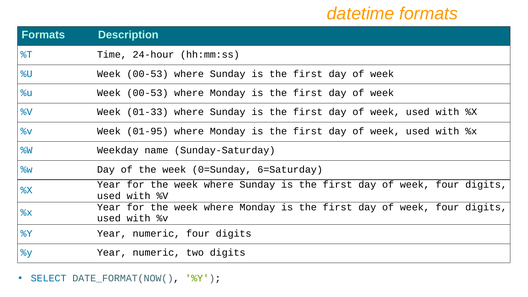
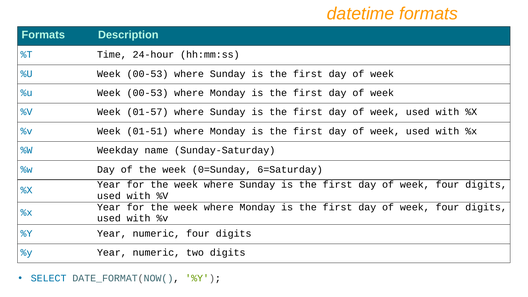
01-33: 01-33 -> 01-57 (148, 112)
01-95: 01-95 -> 01-51 (148, 131)
